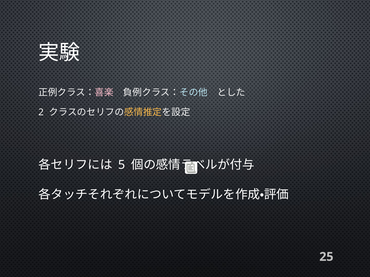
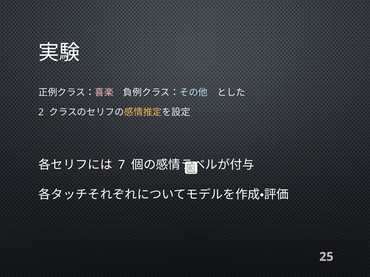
5: 5 -> 7 (122, 165)
